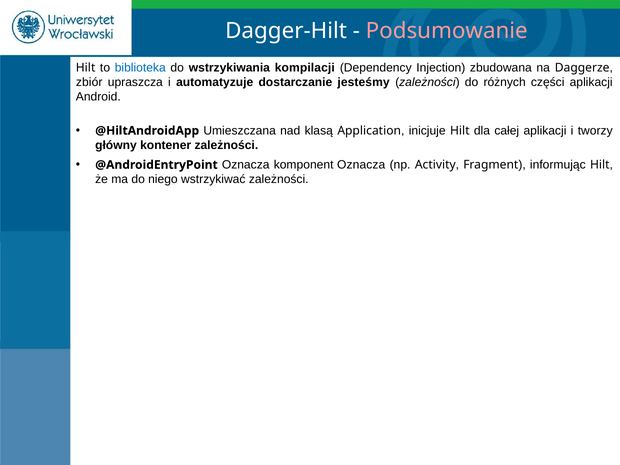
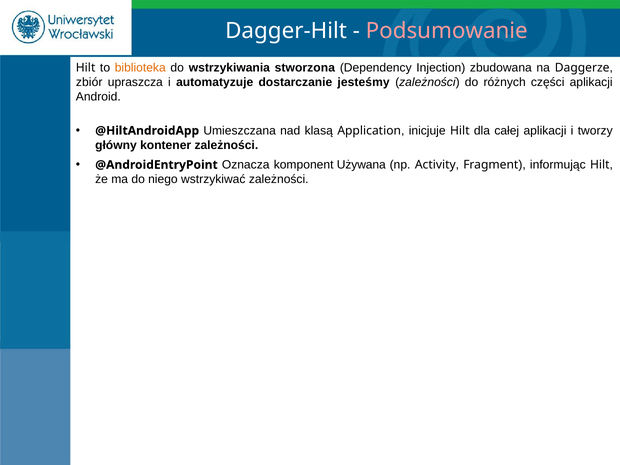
biblioteka colour: blue -> orange (140, 68)
kompilacji: kompilacji -> stworzona (305, 68)
komponent Oznacza: Oznacza -> Używana (361, 165)
